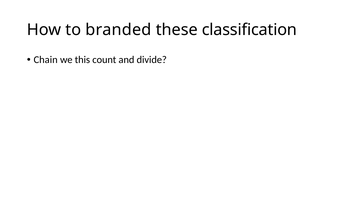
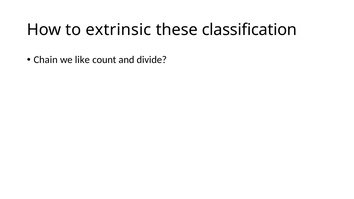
branded: branded -> extrinsic (118, 30)
this: this -> like (82, 60)
